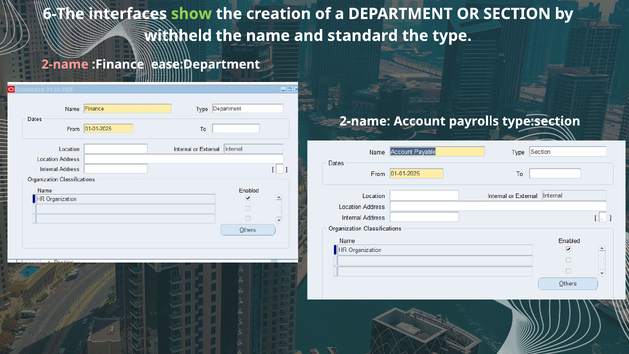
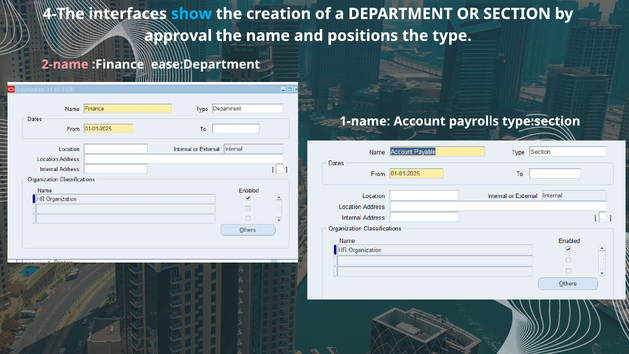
6-The: 6-The -> 4-The (64, 14)
show colour: light green -> light blue (191, 14)
withheld: withheld -> approval (178, 36)
standard: standard -> positions (363, 36)
2-name: 2-name -> 1-name (365, 121)
